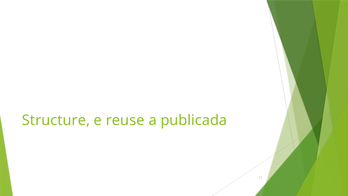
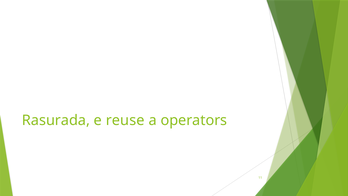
Structure: Structure -> Rasurada (56, 120)
publicada: publicada -> operators (194, 120)
